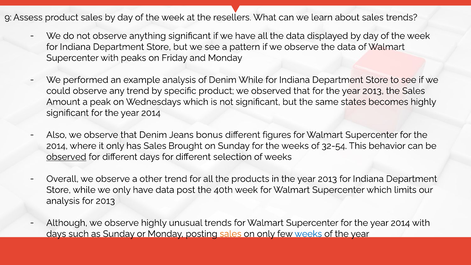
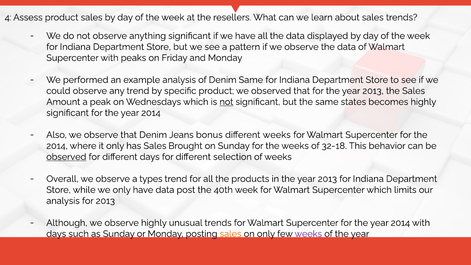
9: 9 -> 4 (8, 17)
Denim While: While -> Same (251, 80)
not underline: none -> present (226, 102)
different figures: figures -> weeks (277, 135)
32-54: 32-54 -> 32-18 (334, 146)
other: other -> types (151, 179)
weeks colour: blue -> purple (308, 234)
